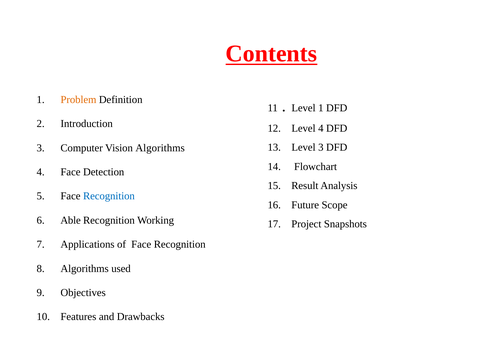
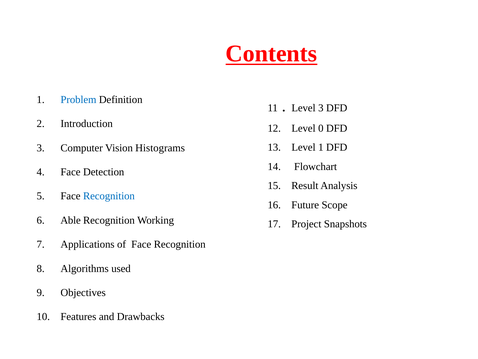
Problem colour: orange -> blue (78, 100)
Level 1: 1 -> 3 (321, 108)
Level 4: 4 -> 0 (321, 128)
Level 3: 3 -> 1 (321, 147)
Vision Algorithms: Algorithms -> Histograms (160, 148)
